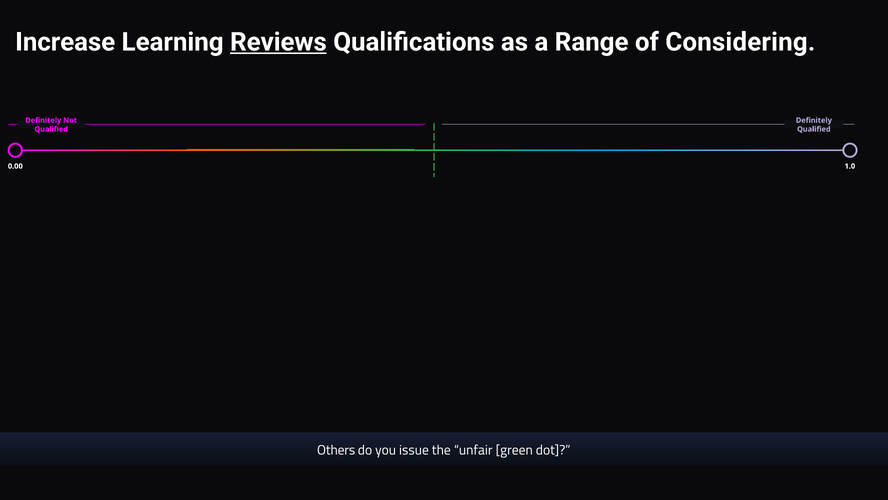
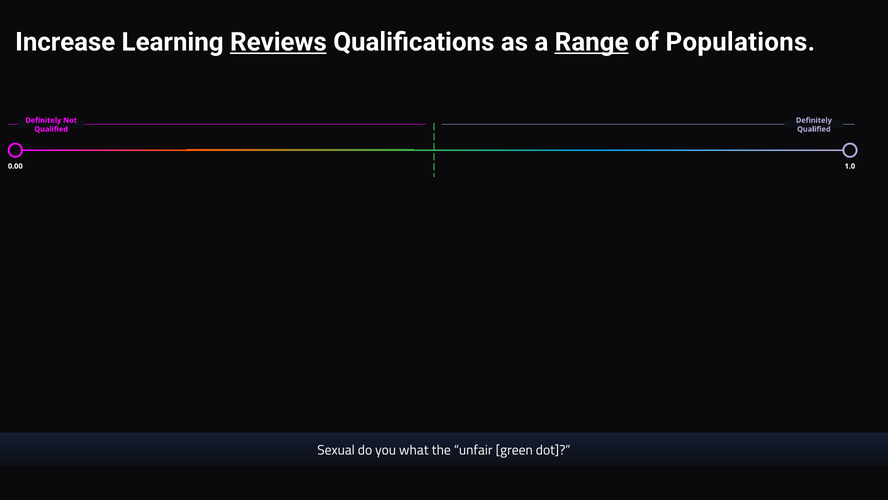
Range underline: none -> present (592, 42)
Considering: Considering -> Populations (740, 42)
Others: Others -> Sexual (336, 450)
issue: issue -> what (414, 450)
